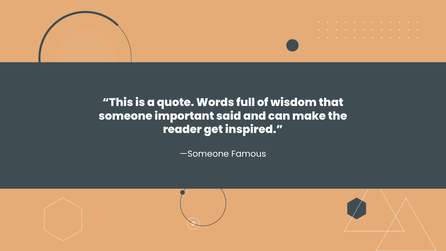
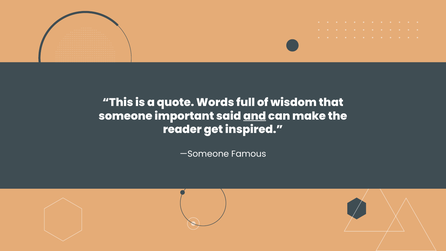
and underline: none -> present (255, 116)
